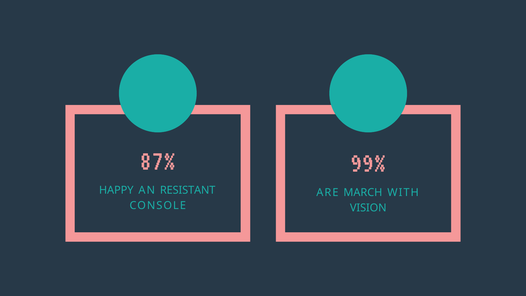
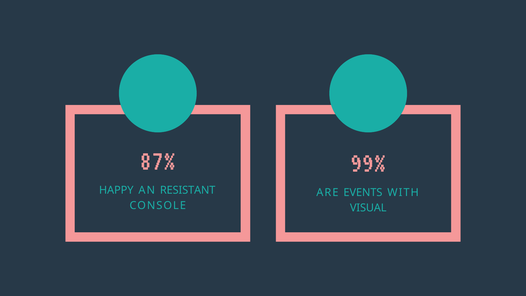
MARCH: MARCH -> EVENTS (363, 193)
VISION: VISION -> VISUAL (368, 208)
